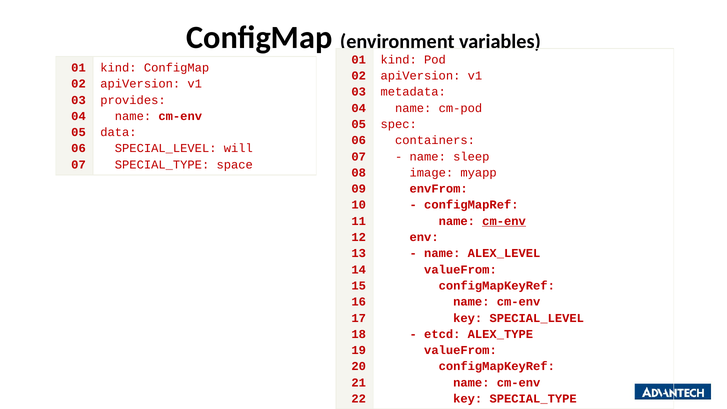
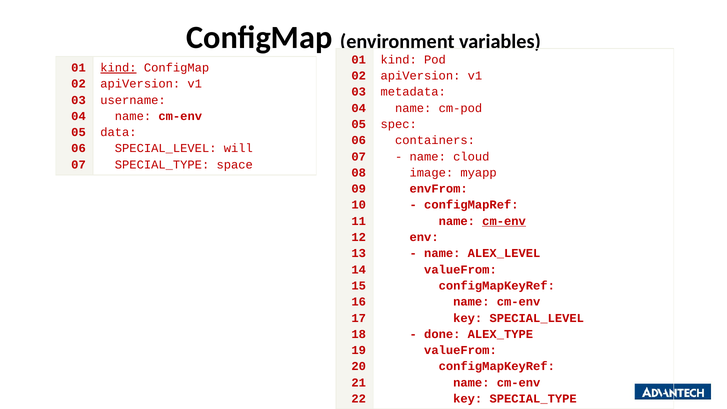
kind underline: none -> present (118, 68)
provides: provides -> username (133, 100)
sleep: sleep -> cloud (471, 157)
etcd: etcd -> done (442, 334)
